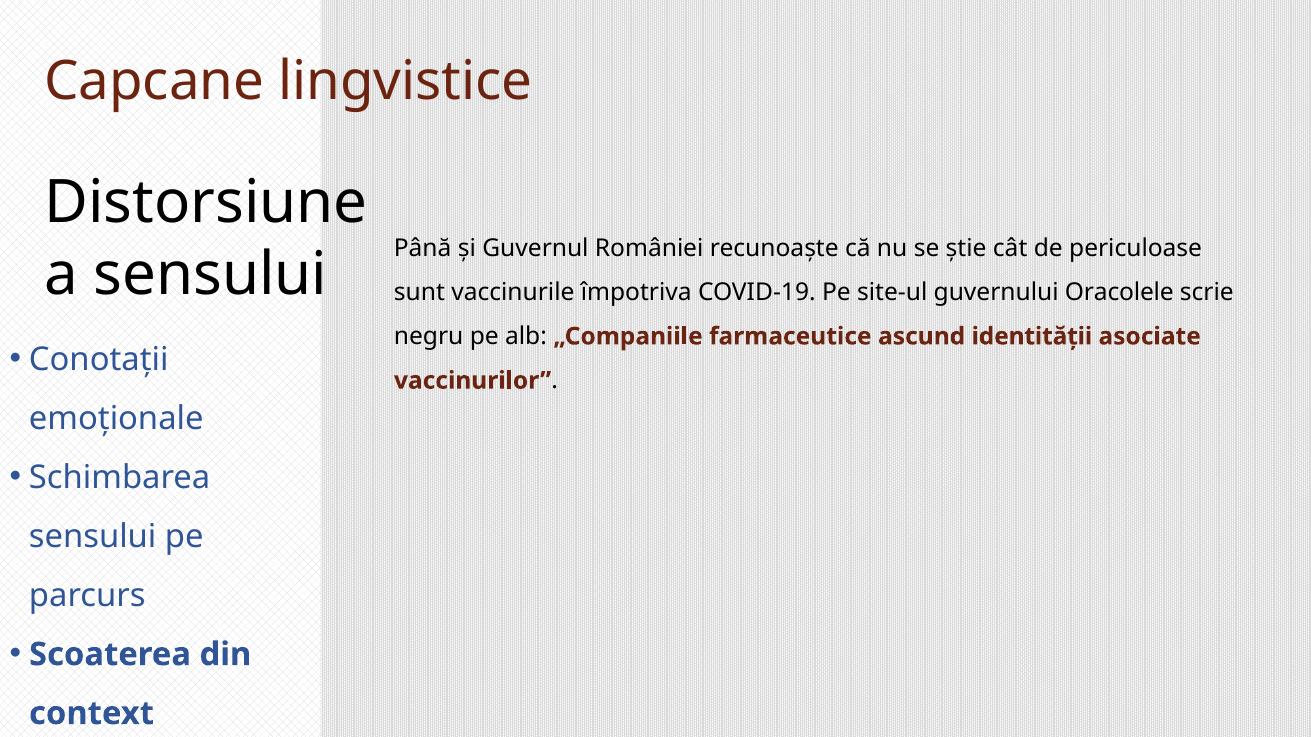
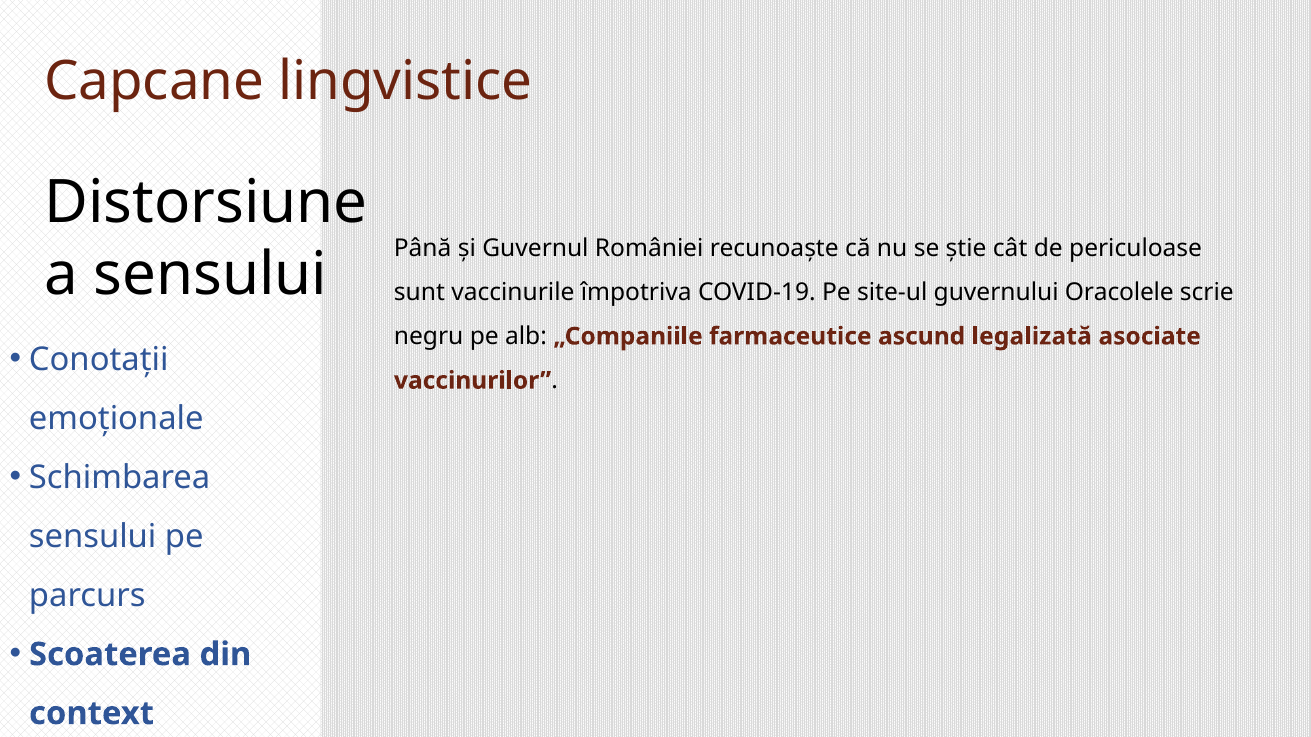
identității: identității -> legalizată (1032, 337)
